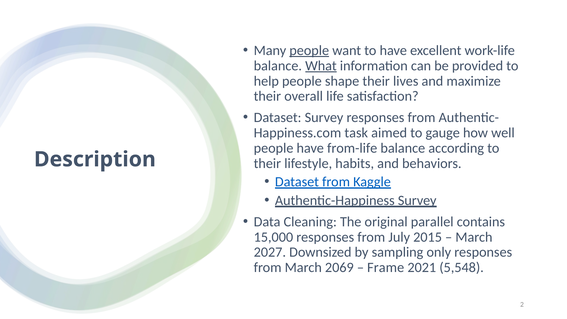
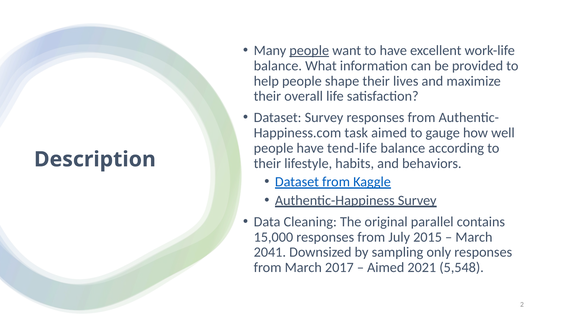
What underline: present -> none (321, 66)
from-life: from-life -> tend-life (352, 148)
2027: 2027 -> 2041 (270, 252)
2069: 2069 -> 2017 (339, 268)
Frame: Frame -> Aimed (386, 268)
